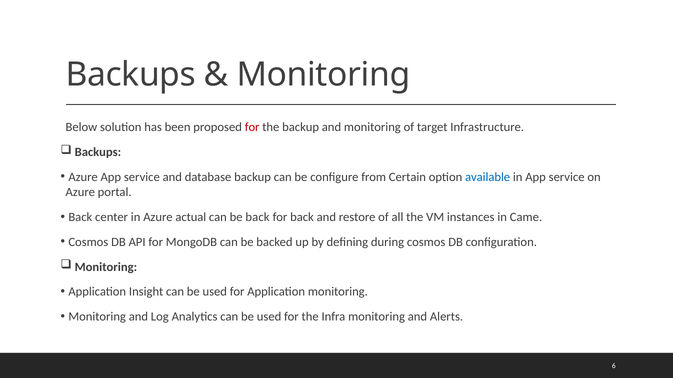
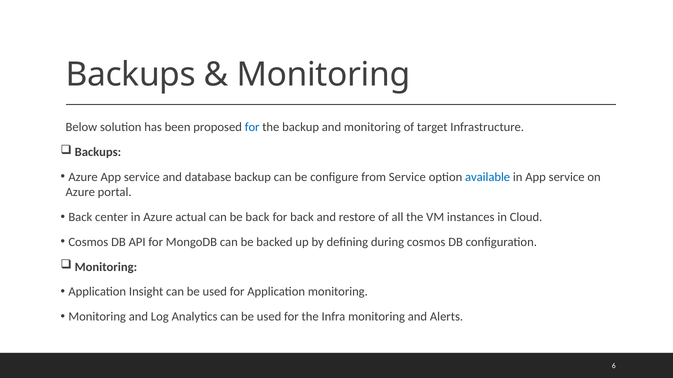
for colour: red -> blue (252, 127)
from Certain: Certain -> Service (407, 177)
Came: Came -> Cloud (526, 217)
